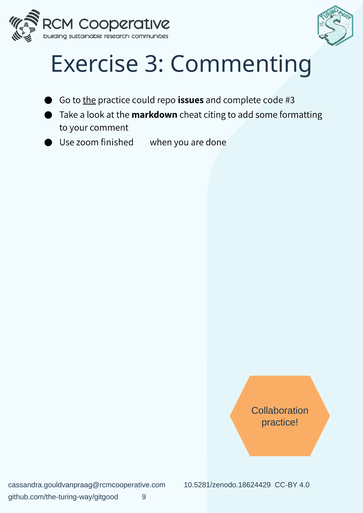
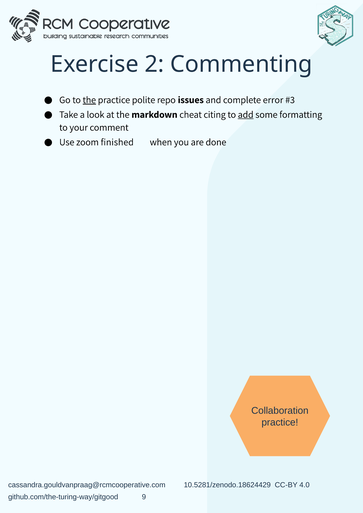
3: 3 -> 2 (154, 64)
could: could -> polite (144, 100)
code: code -> error (273, 100)
add underline: none -> present (246, 115)
